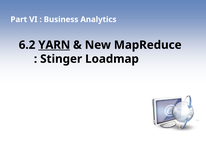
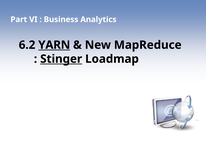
Stinger underline: none -> present (61, 59)
